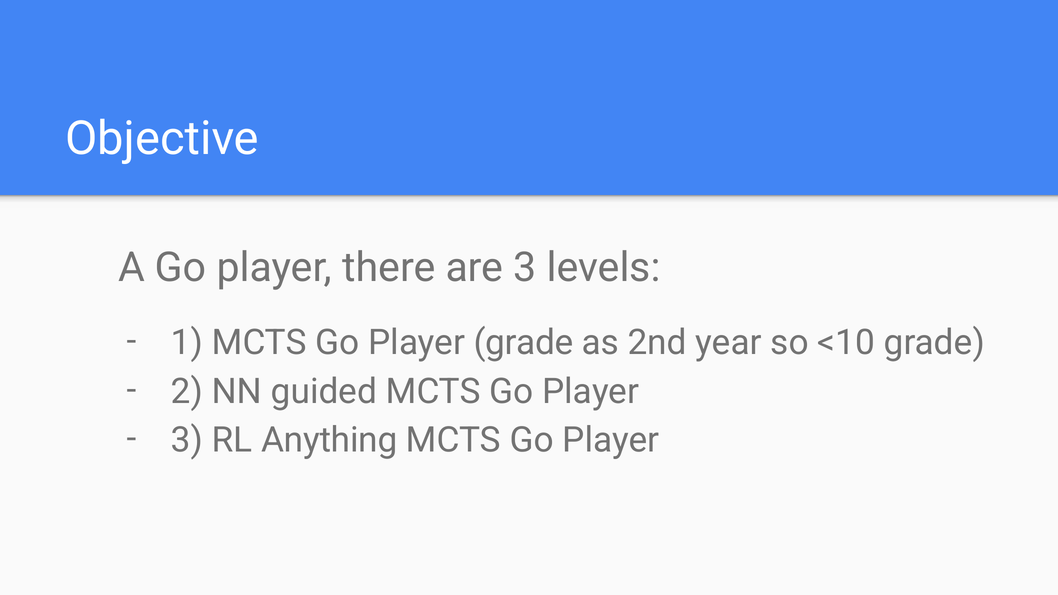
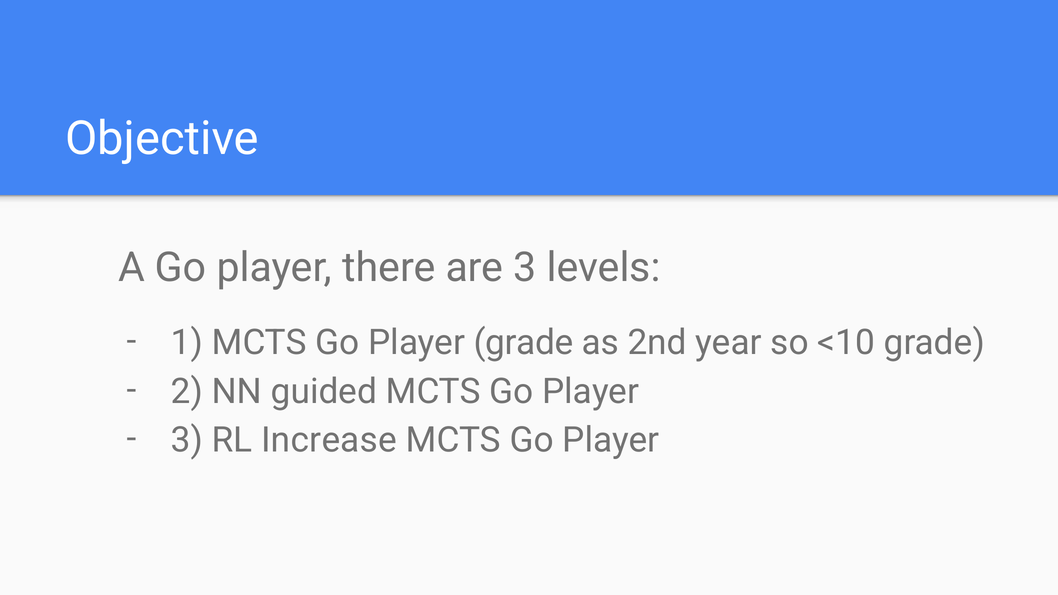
Anything: Anything -> Increase (329, 440)
